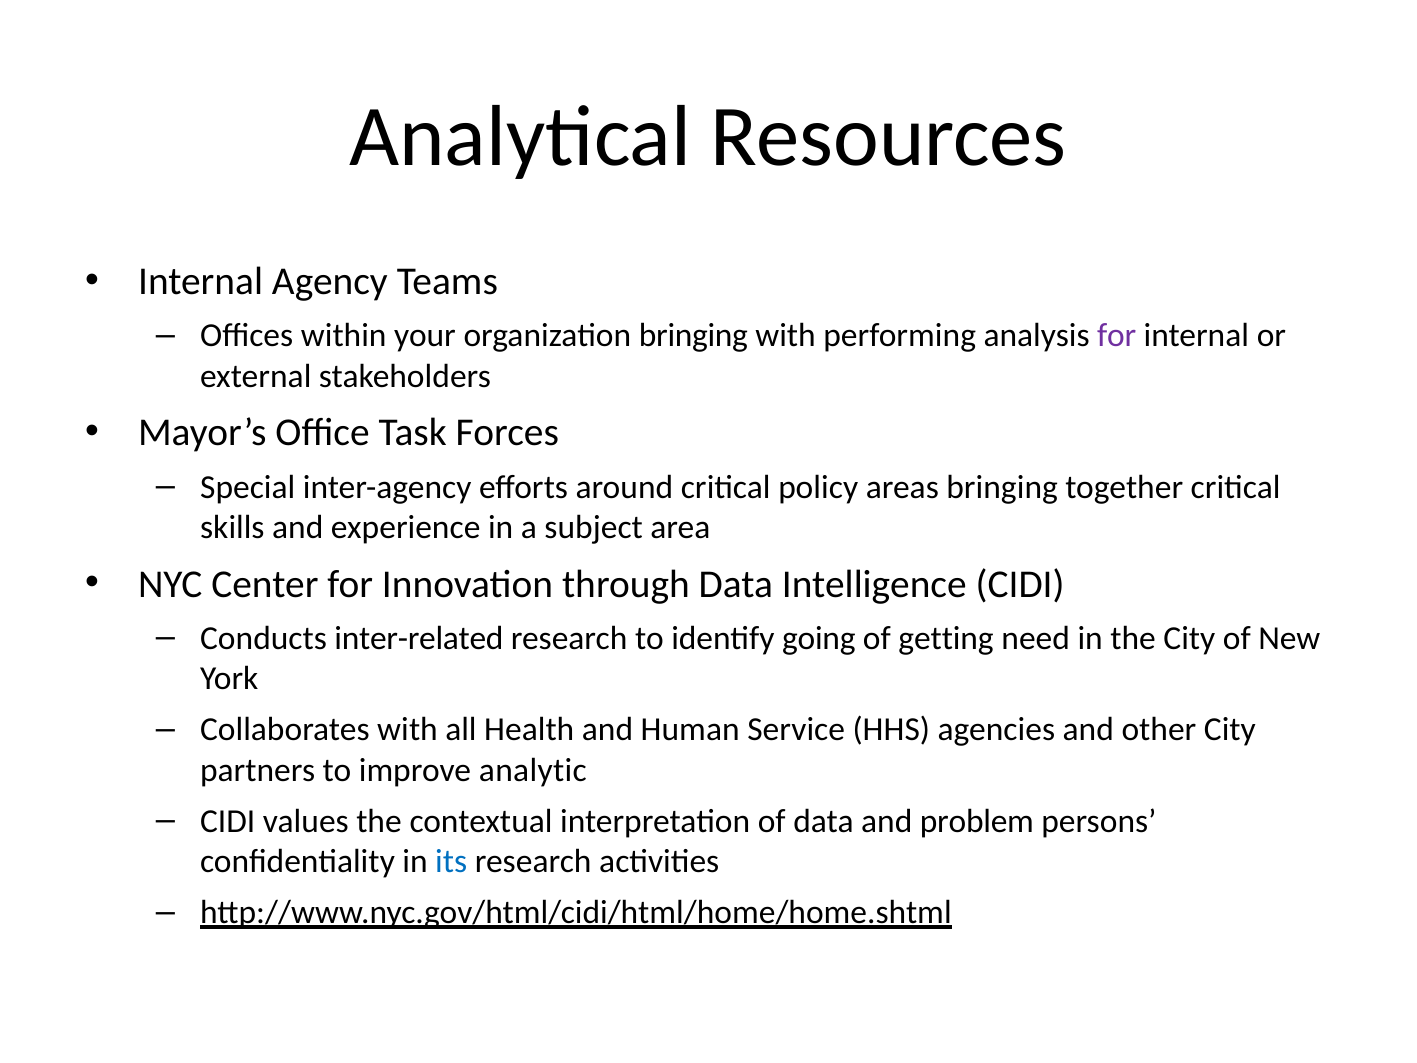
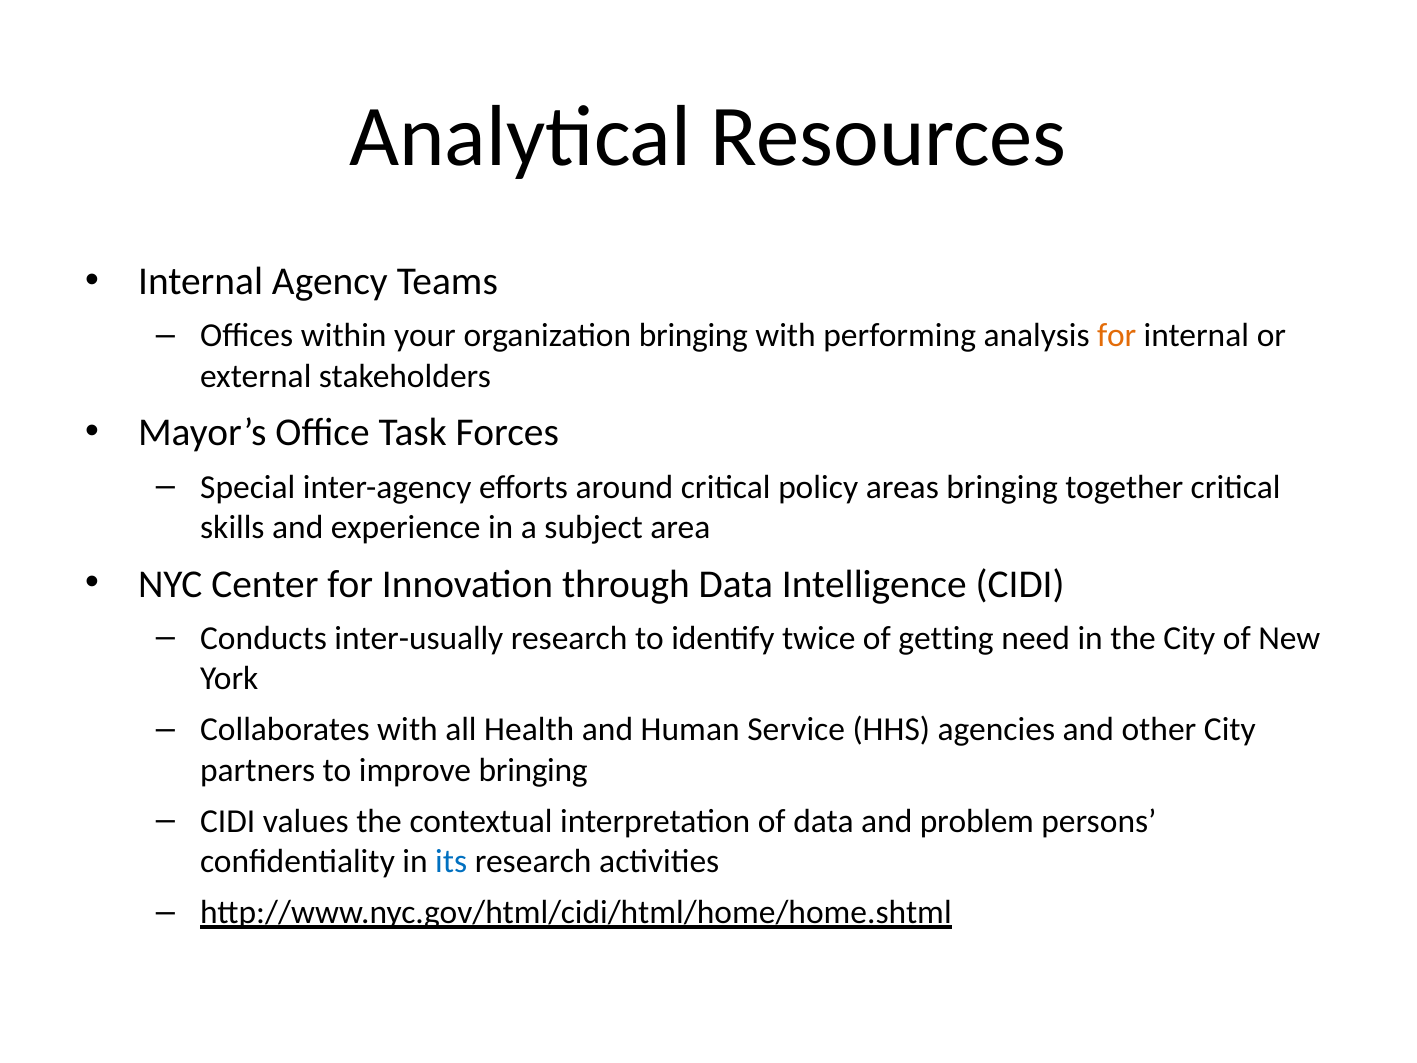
for colour: purple -> orange (1117, 336)
inter-related: inter-related -> inter-usually (419, 638)
going: going -> twice (819, 638)
improve analytic: analytic -> bringing (533, 770)
